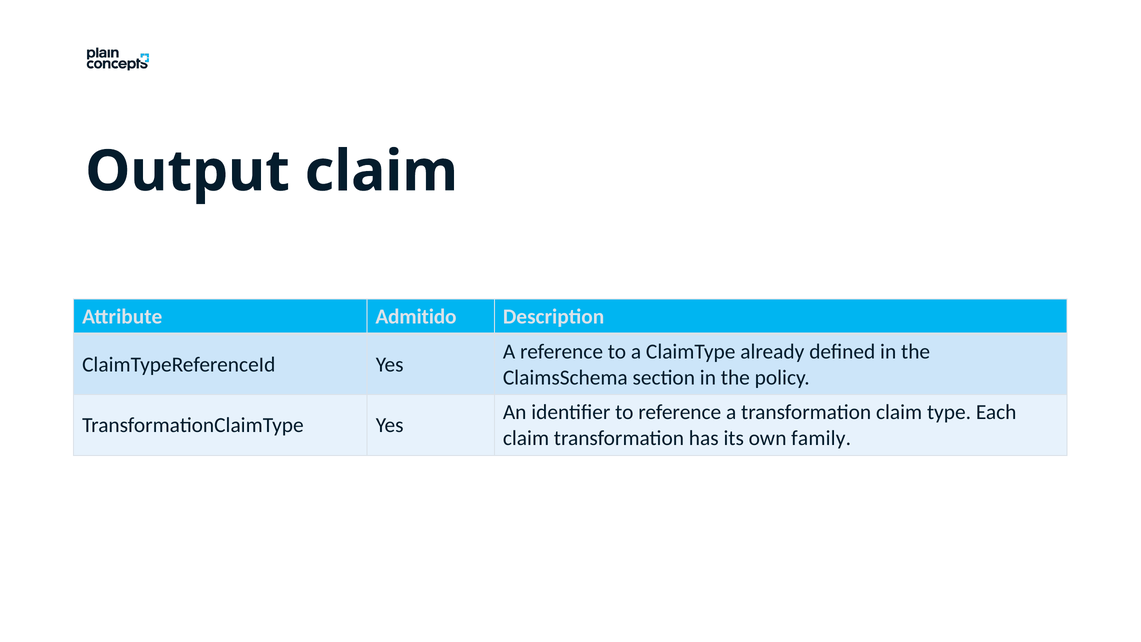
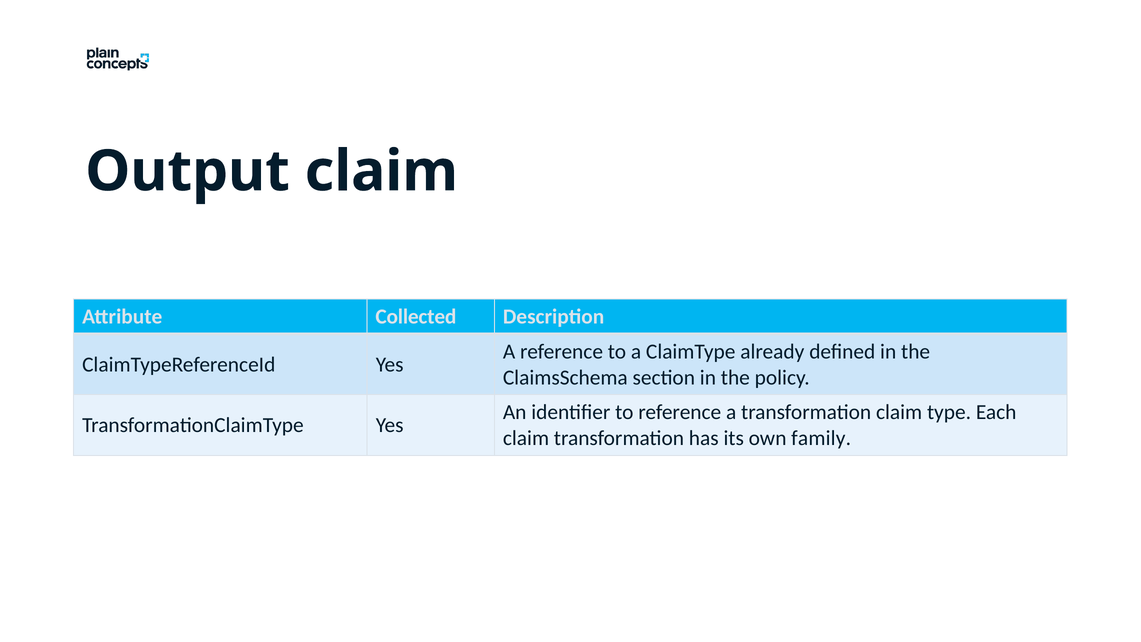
Admitido: Admitido -> Collected (416, 317)
